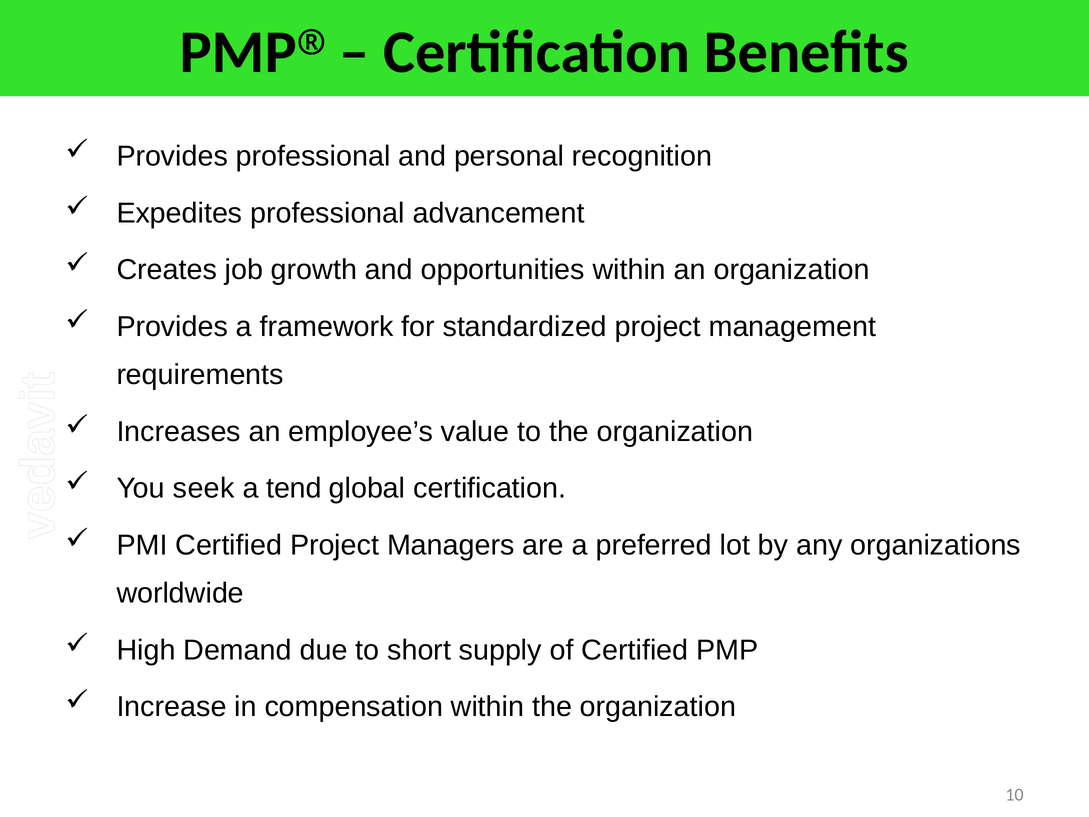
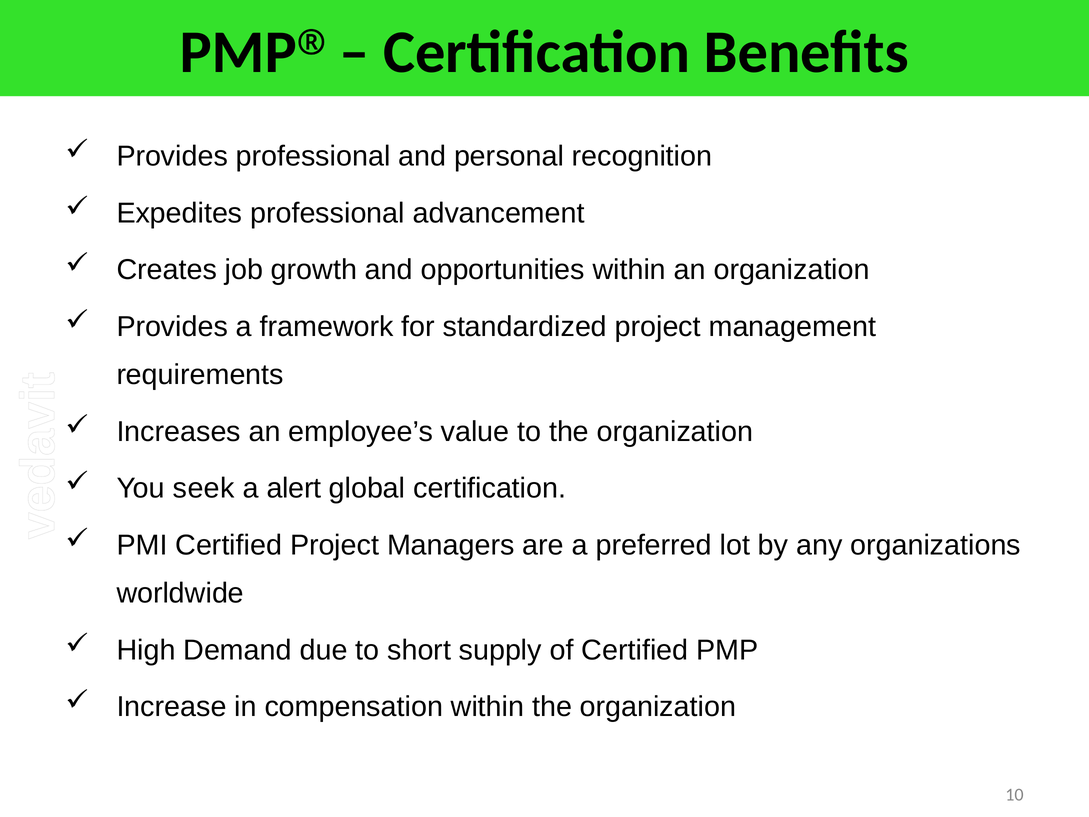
tend: tend -> alert (294, 488)
